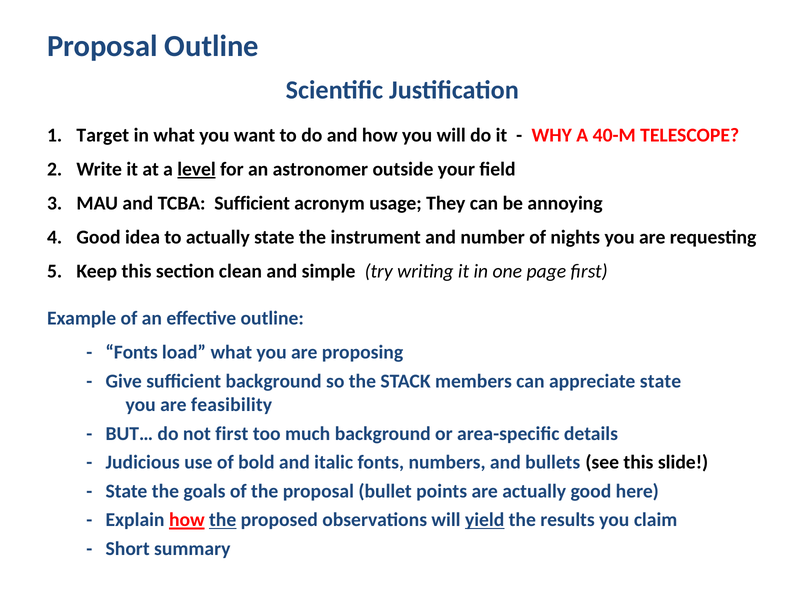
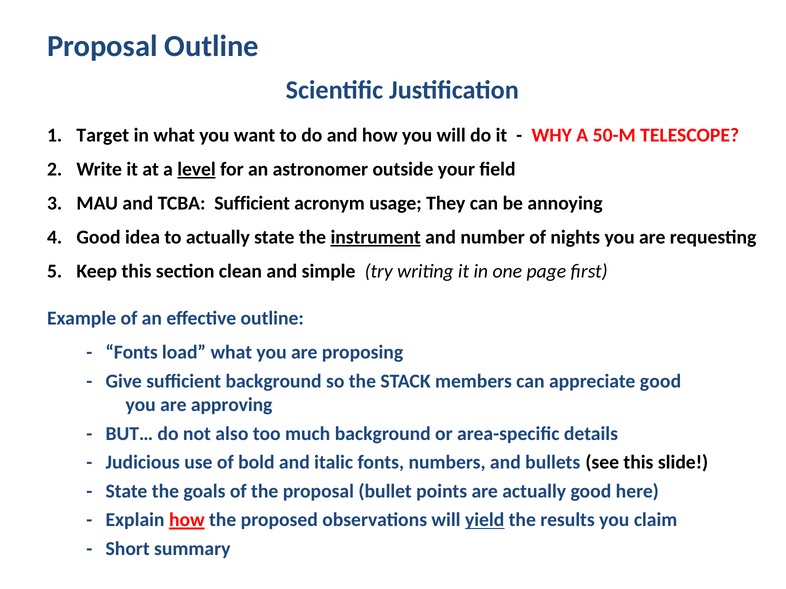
40-M: 40-M -> 50-M (614, 135)
instrument underline: none -> present (376, 238)
appreciate state: state -> good (661, 382)
feasibility: feasibility -> approving (232, 405)
not first: first -> also (232, 434)
the underline: present -> none (223, 520)
